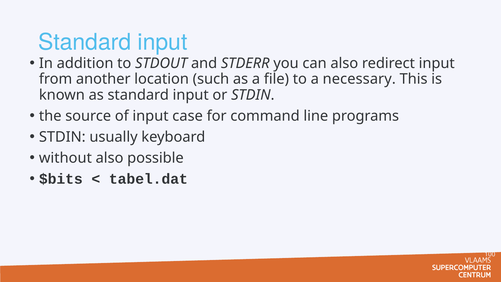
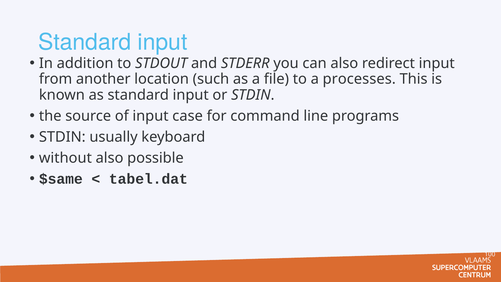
necessary: necessary -> processes (359, 79)
$bits: $bits -> $same (61, 179)
